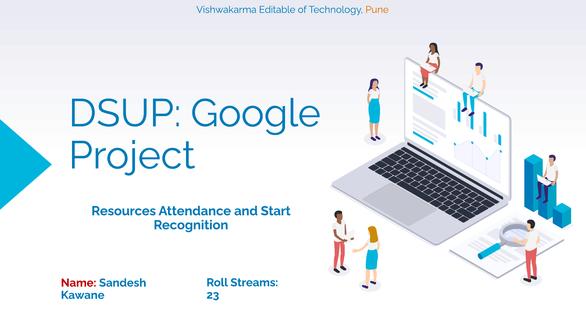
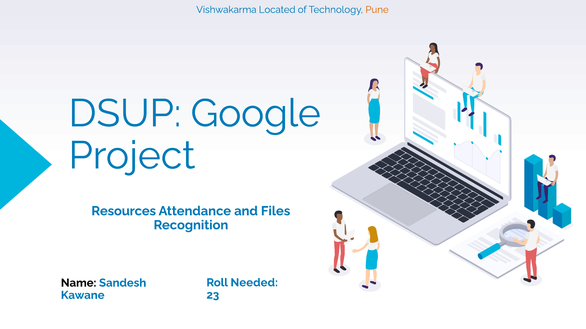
Editable: Editable -> Located (277, 10)
Start: Start -> Files (276, 211)
Streams: Streams -> Needed (254, 283)
Name colour: red -> black (79, 283)
